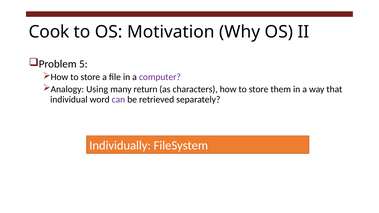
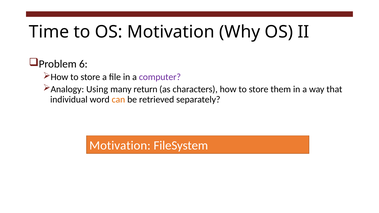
Cook: Cook -> Time (49, 32)
5: 5 -> 6 (83, 64)
can colour: purple -> orange (118, 100)
Individually: Individually -> Motivation (120, 146)
